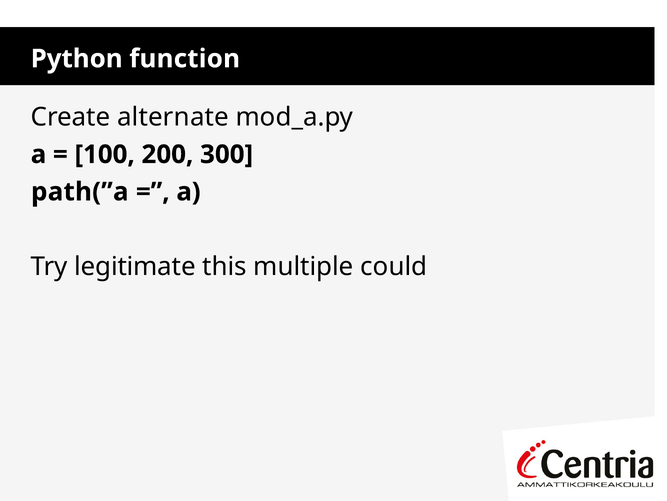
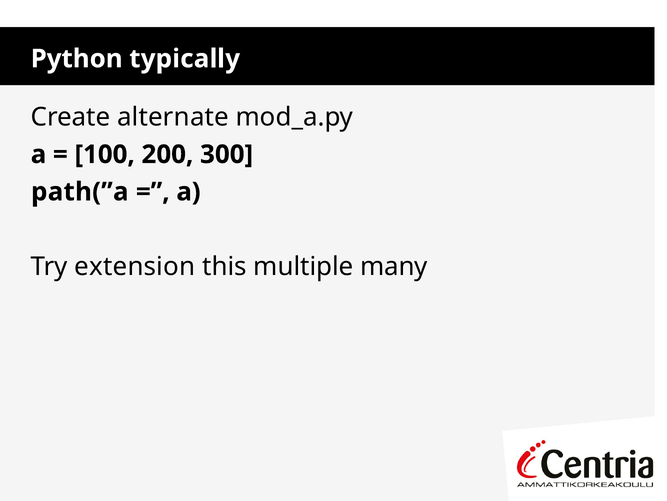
function: function -> typically (185, 59)
legitimate: legitimate -> extension (135, 266)
could: could -> many (394, 266)
